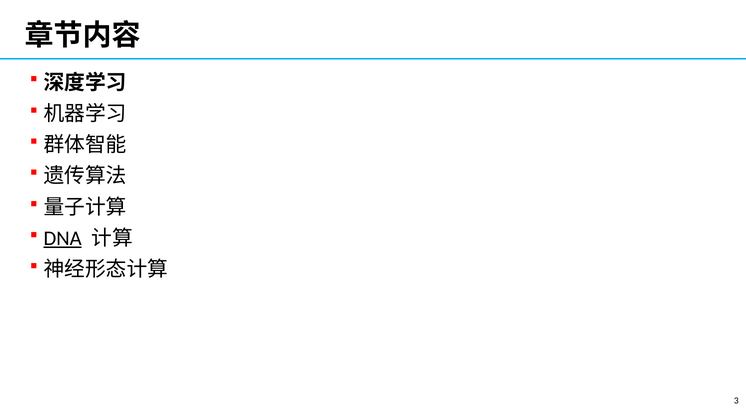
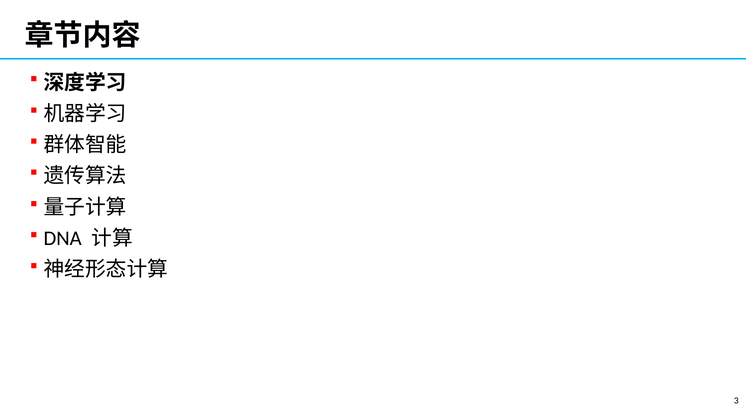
DNA underline: present -> none (63, 238)
